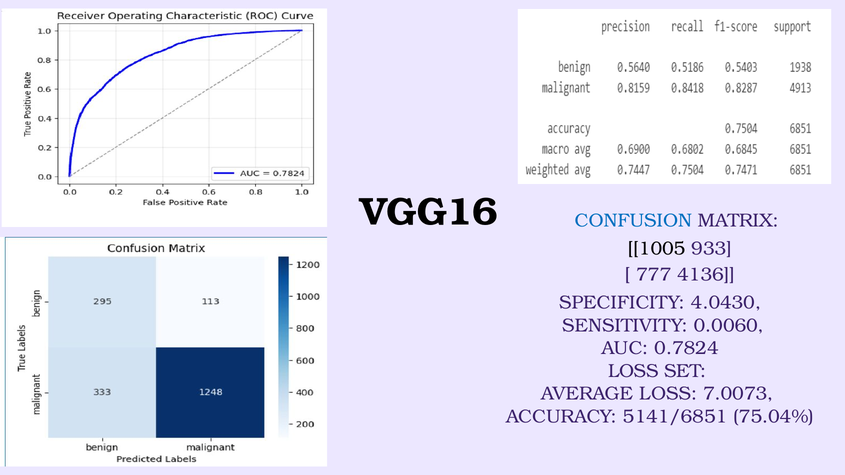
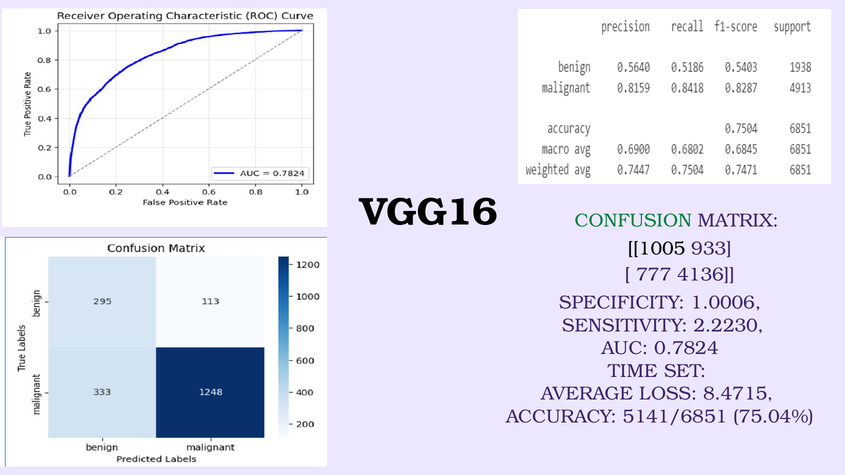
CONFUSION colour: blue -> green (633, 221)
4.0430: 4.0430 -> 1.0006 (726, 303)
0.0060: 0.0060 -> 2.2230 (729, 326)
LOSS: LOSS -> TIME (633, 371)
7.0073: 7.0073 -> 8.4715 (738, 394)
